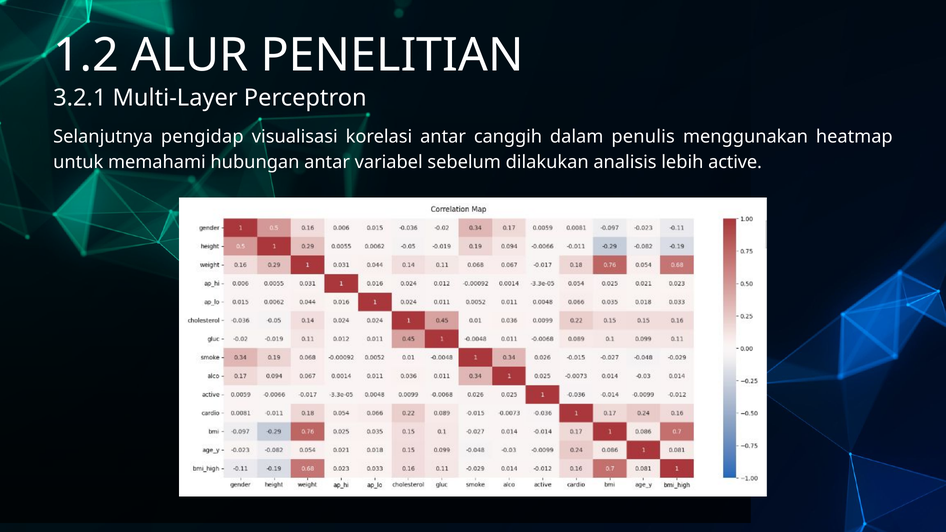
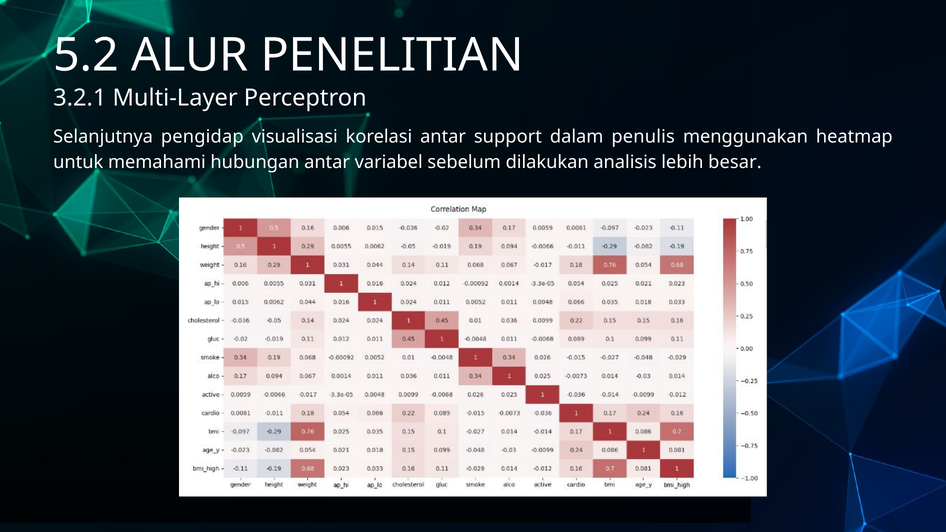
1.2: 1.2 -> 5.2 (86, 55)
canggih: canggih -> support (508, 137)
active: active -> besar (735, 163)
